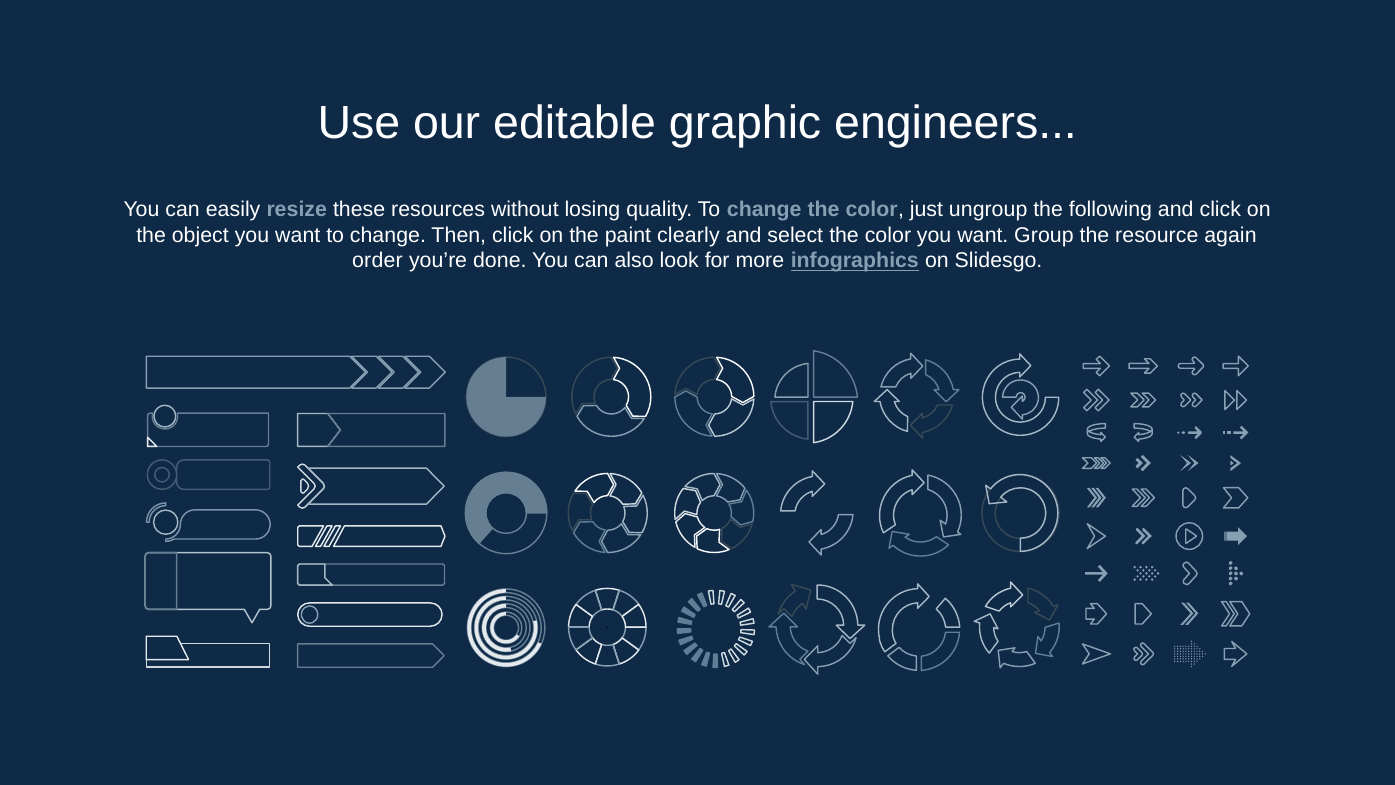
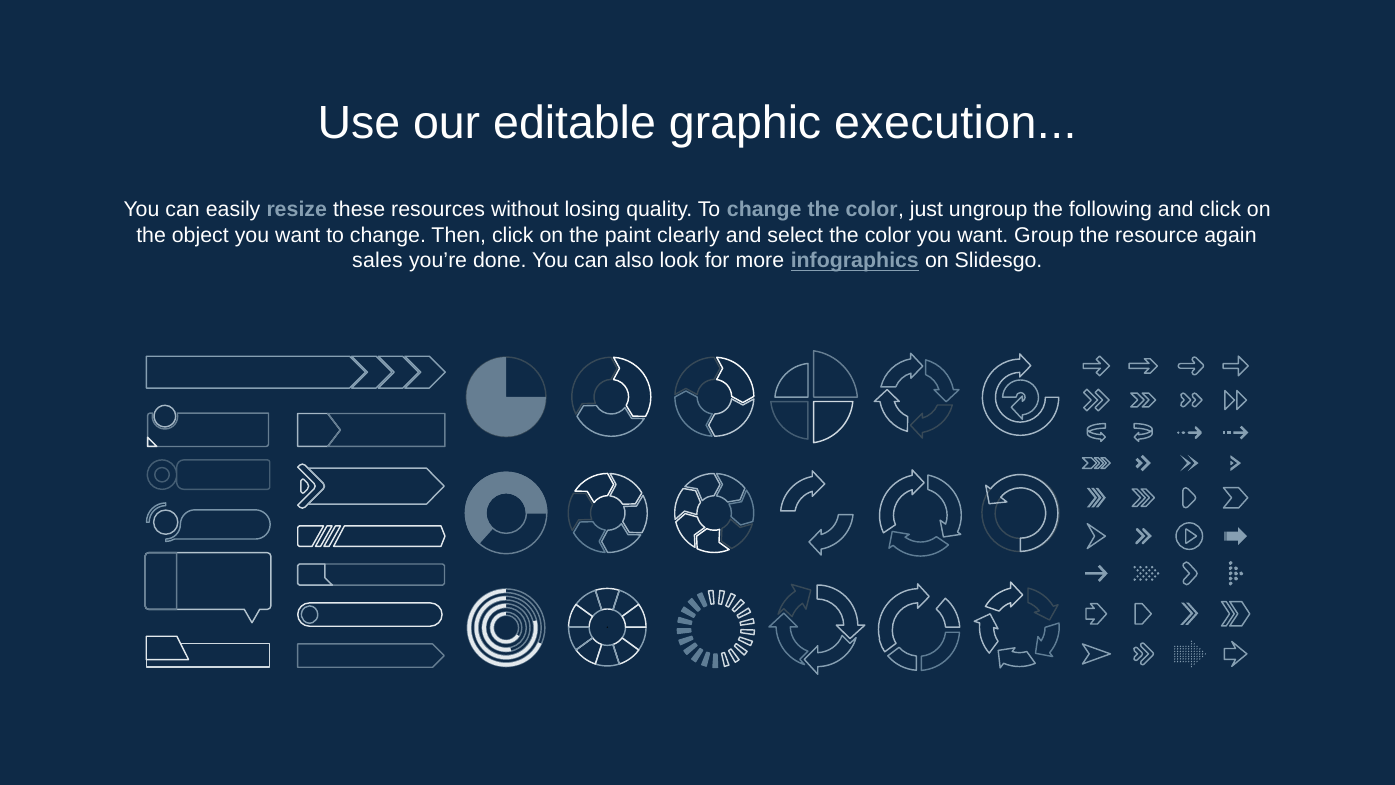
engineers: engineers -> execution (955, 123)
order: order -> sales (377, 261)
